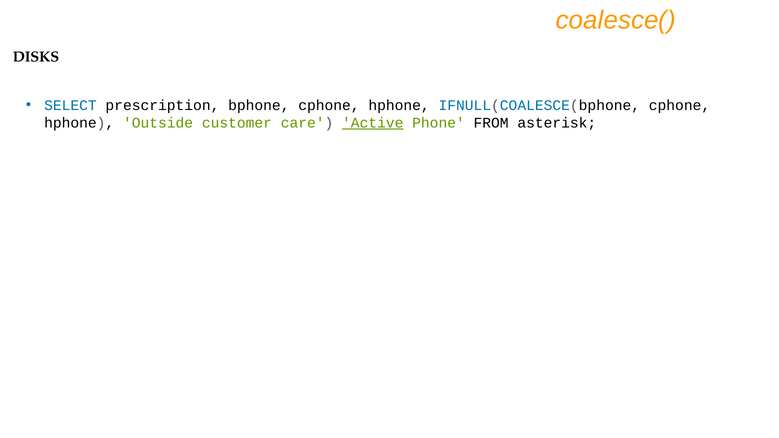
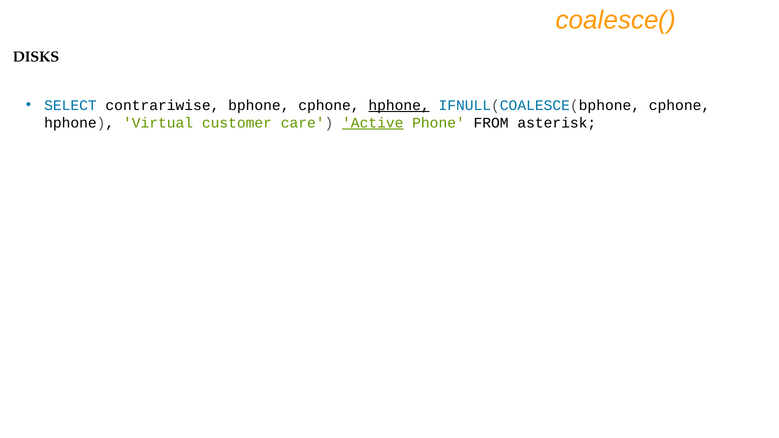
prescription: prescription -> contrariwise (162, 105)
hphone underline: none -> present (399, 105)
Outside: Outside -> Virtual (158, 123)
